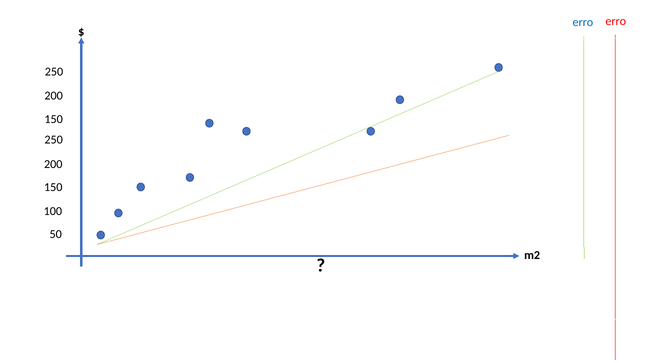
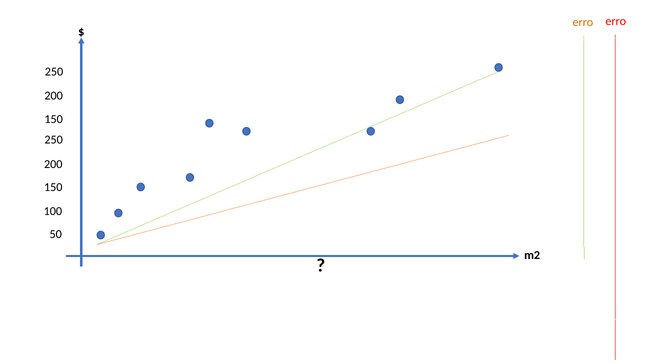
erro colour: blue -> orange (583, 22)
